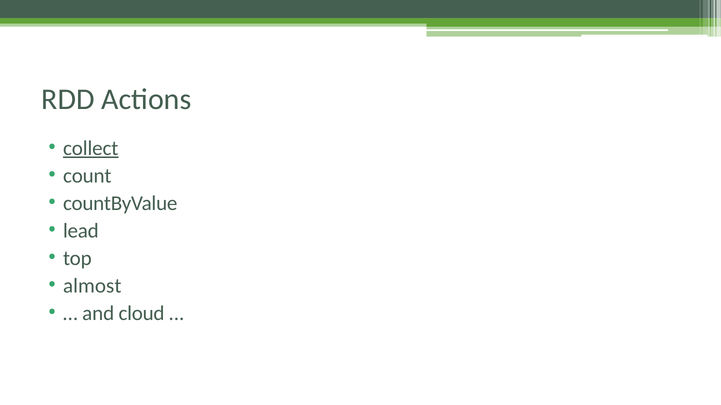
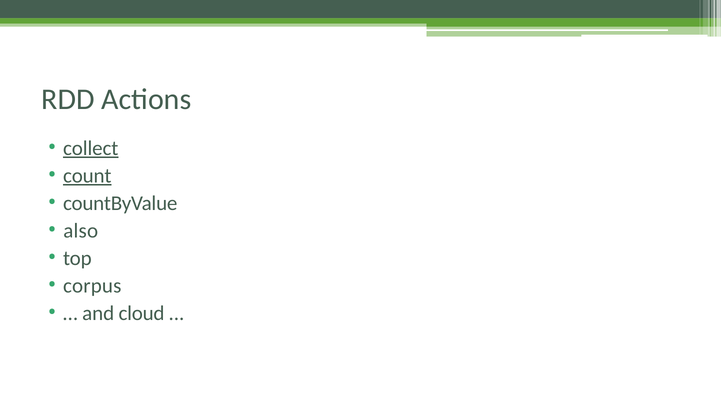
count underline: none -> present (87, 176)
lead: lead -> also (81, 231)
almost: almost -> corpus (92, 286)
